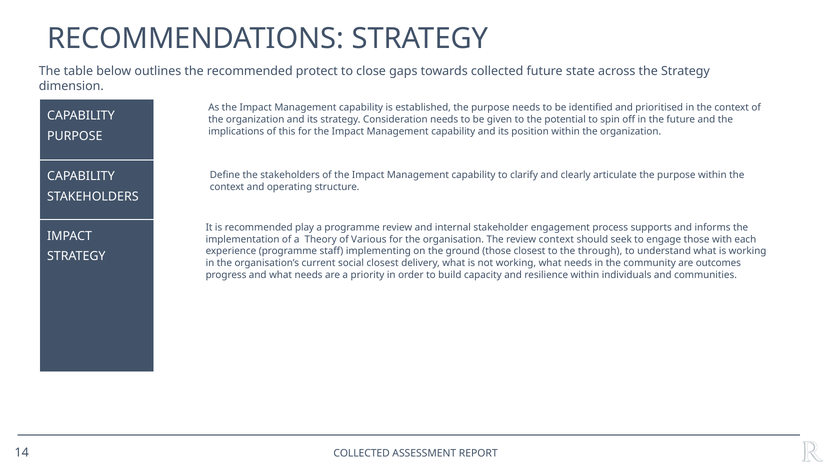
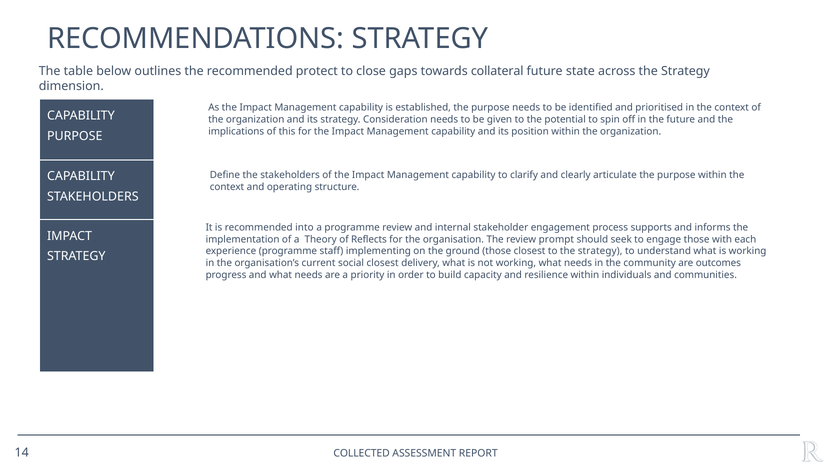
towards collected: collected -> collateral (497, 71)
play: play -> into (304, 227)
Various: Various -> Reflects (369, 239)
review context: context -> prompt (556, 239)
to the through: through -> strategy (600, 251)
